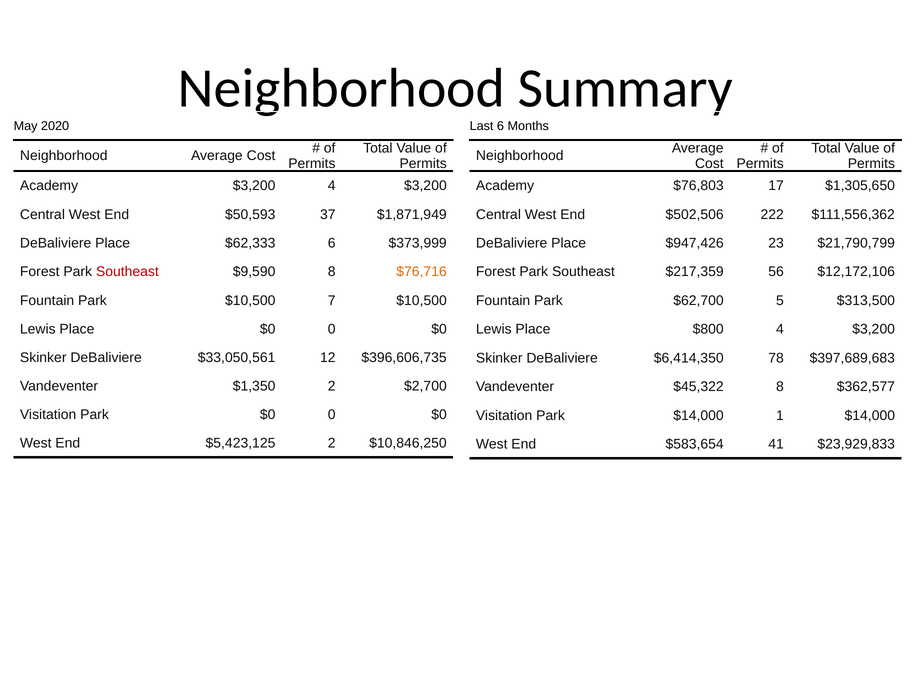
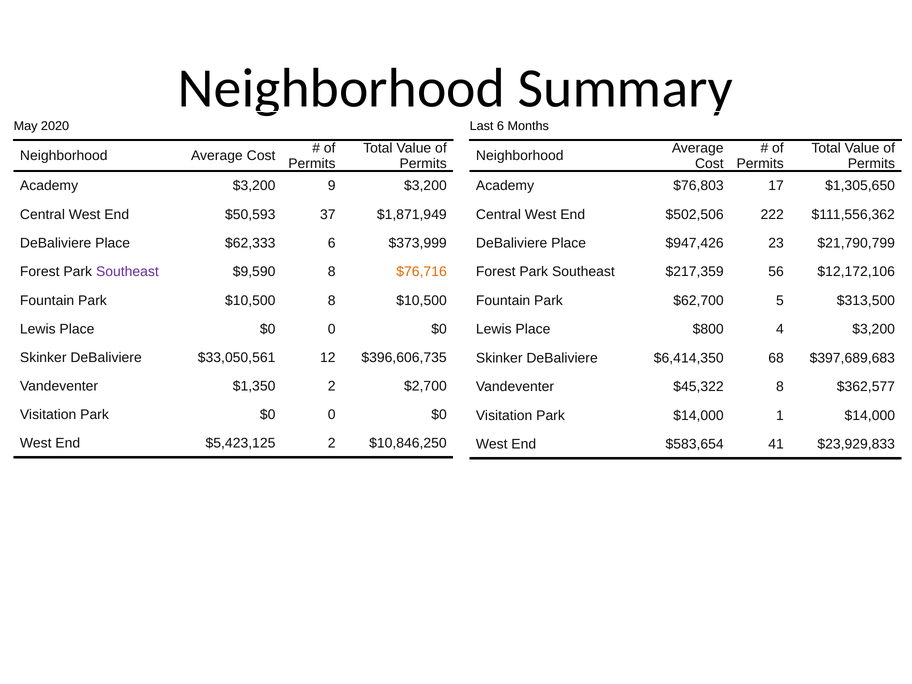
$3,200 4: 4 -> 9 (332, 186)
Southeast colour: red -> purple (127, 272)
$10,500 7: 7 -> 8 (332, 301)
78: 78 -> 68 (776, 358)
